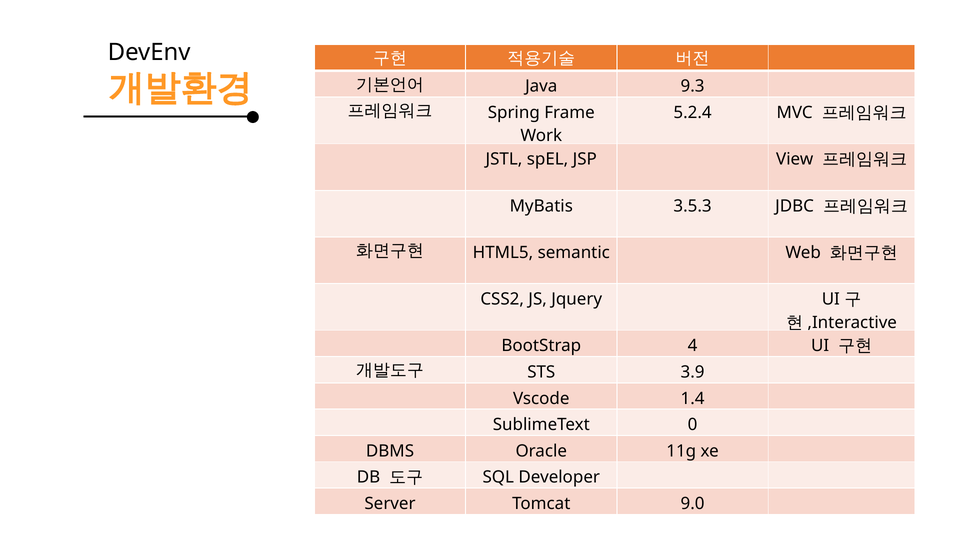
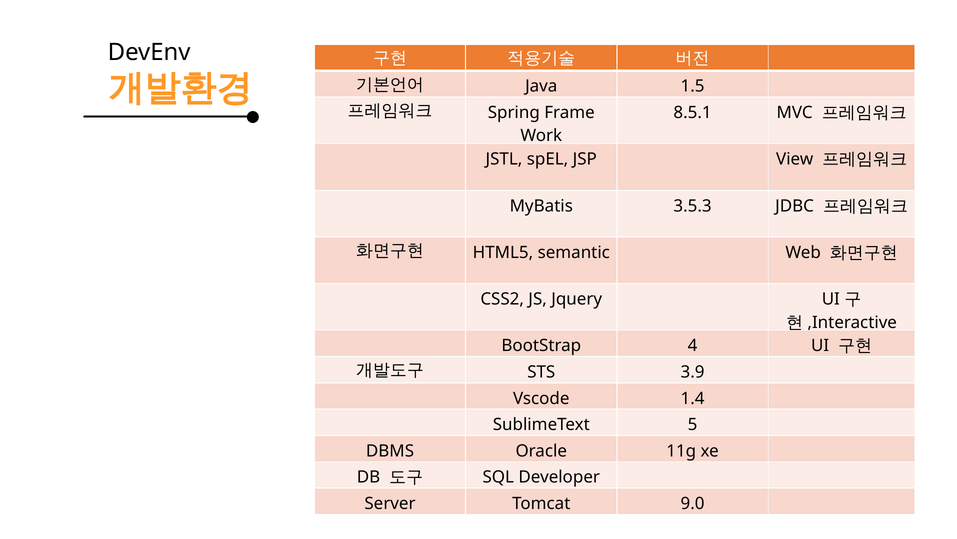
9.3: 9.3 -> 1.5 (693, 86)
5.2.4: 5.2.4 -> 8.5.1 (693, 112)
0: 0 -> 5 (693, 424)
